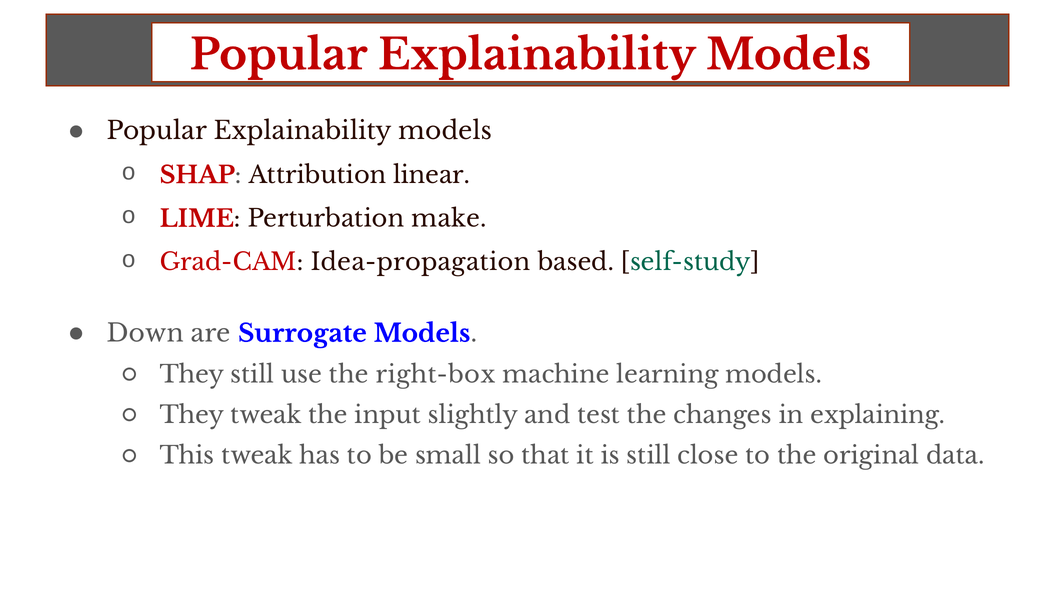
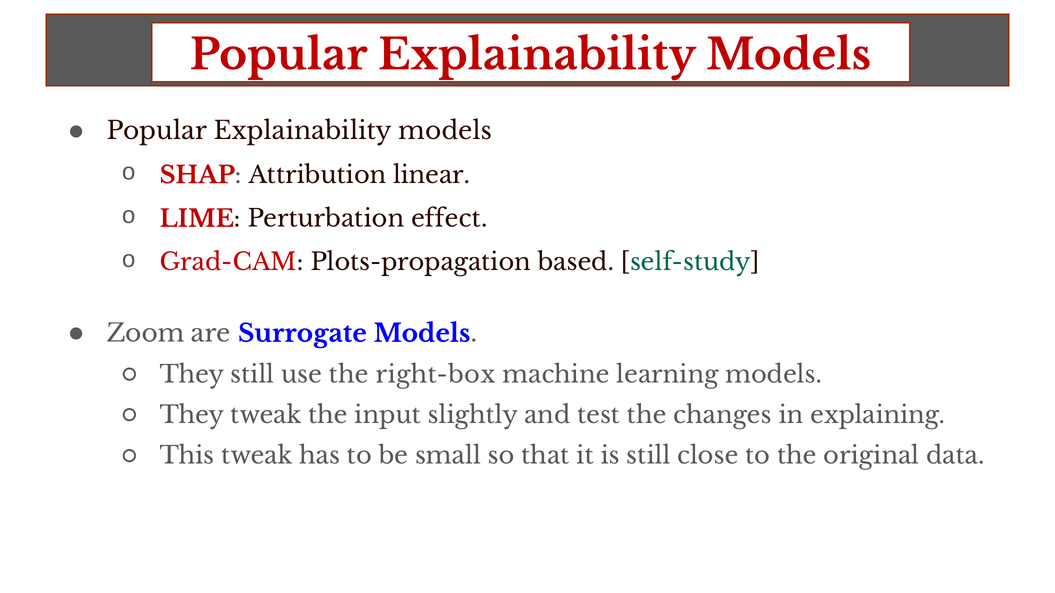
make: make -> effect (449, 219)
Idea-propagation: Idea-propagation -> Plots-propagation (421, 263)
Down: Down -> Zoom (145, 334)
